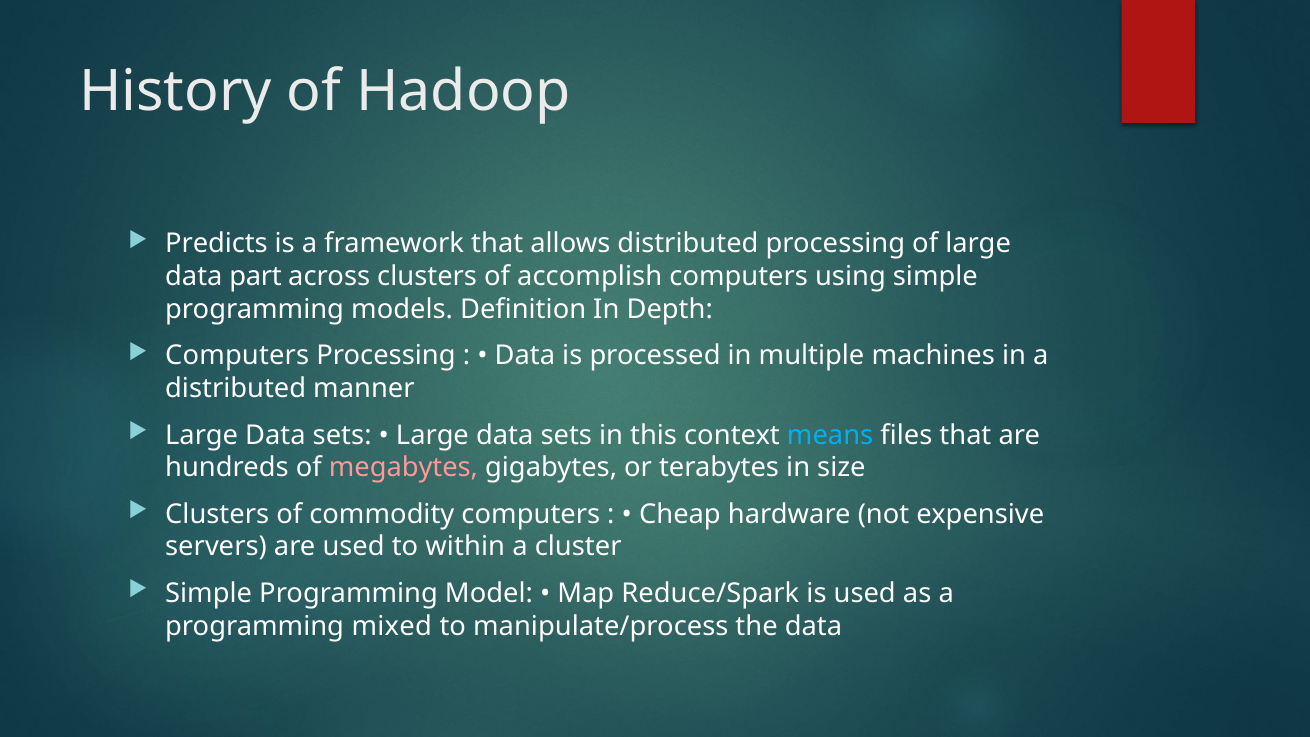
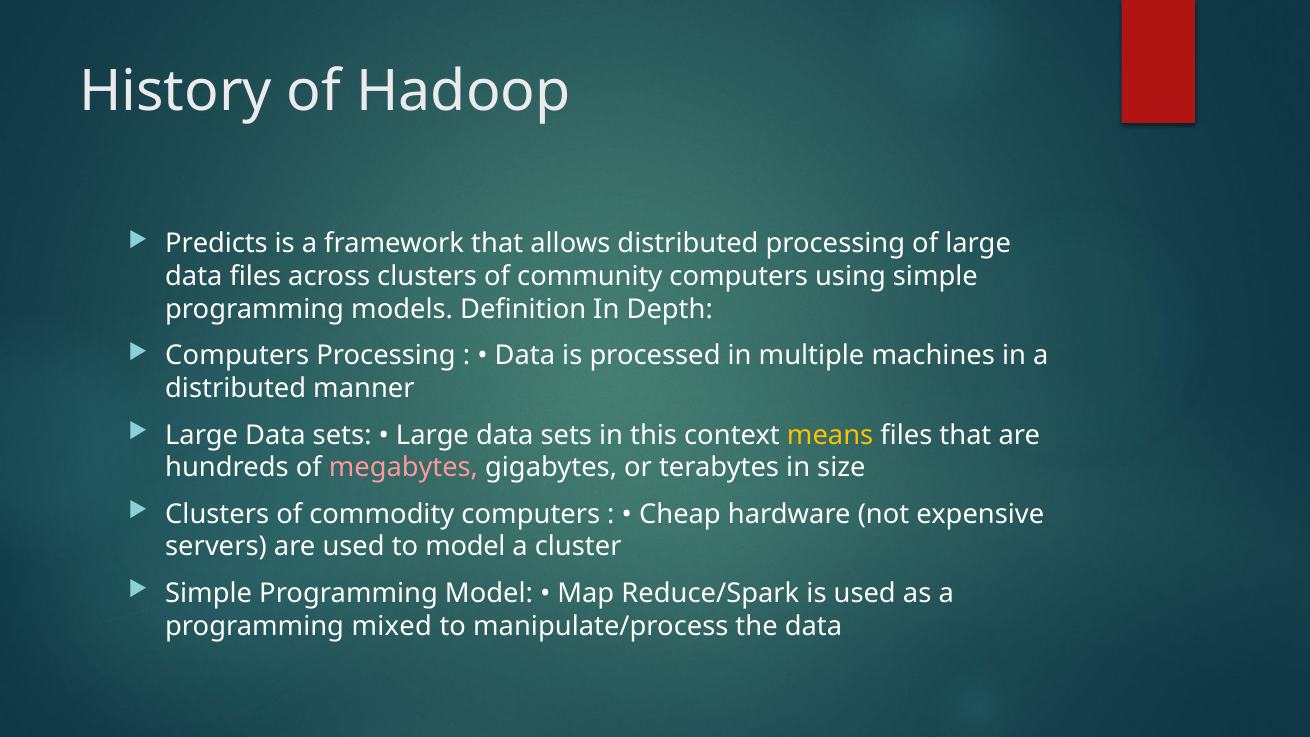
data part: part -> files (255, 277)
accomplish: accomplish -> community (590, 277)
means colour: light blue -> yellow (830, 435)
to within: within -> model (465, 547)
